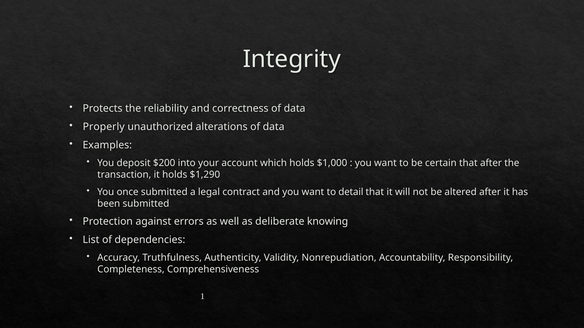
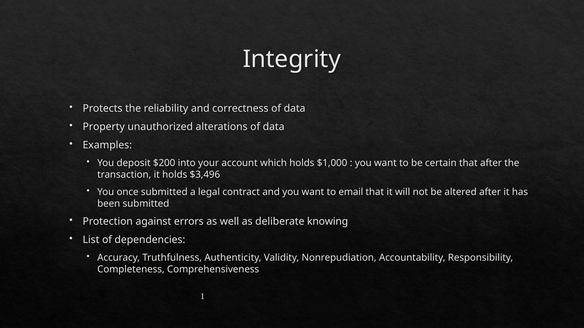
Properly: Properly -> Property (104, 127)
$1,290: $1,290 -> $3,496 (205, 175)
detail: detail -> email (351, 192)
